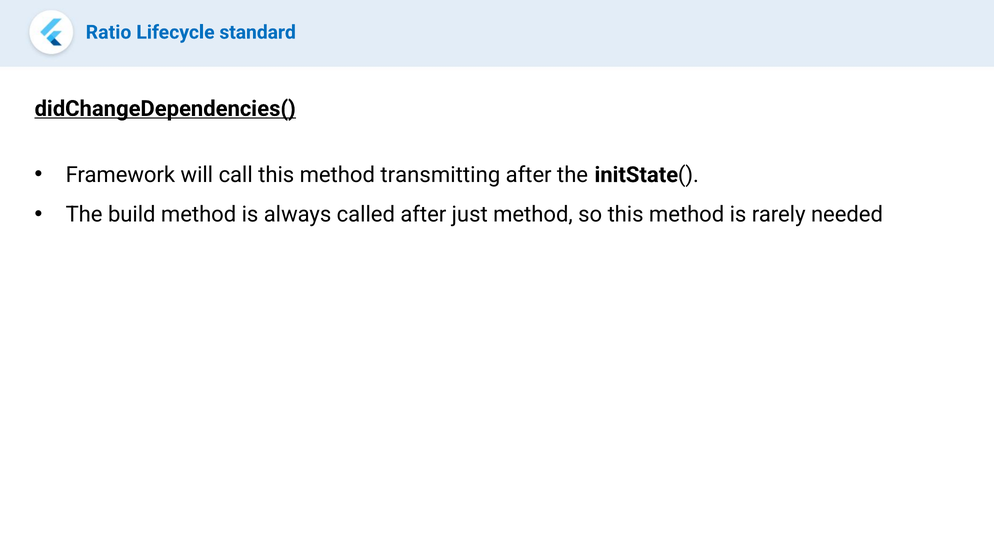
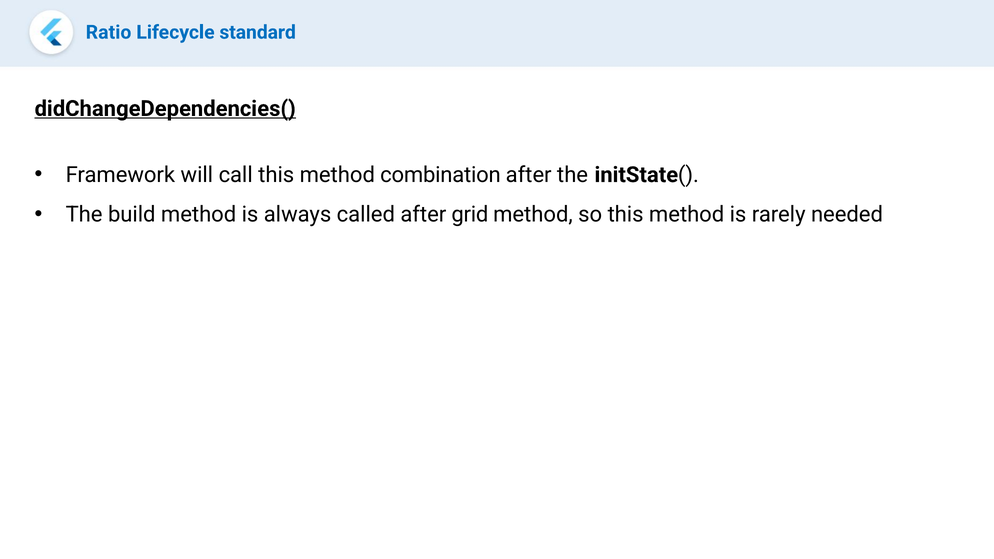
transmitting: transmitting -> combination (440, 175)
just: just -> grid (470, 215)
